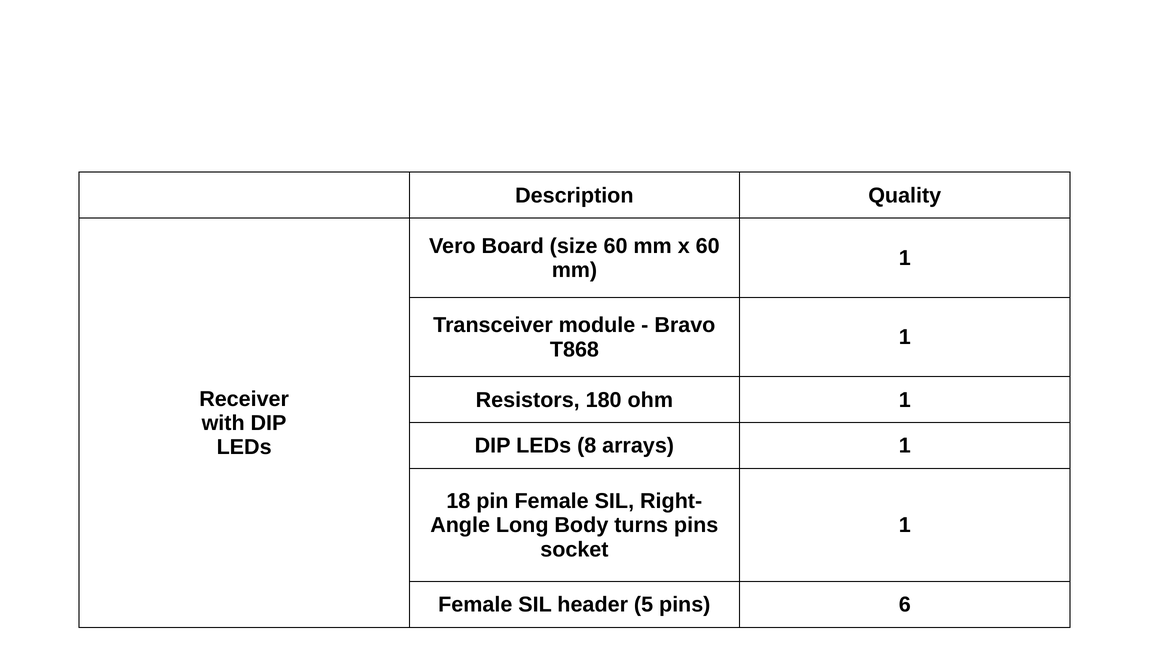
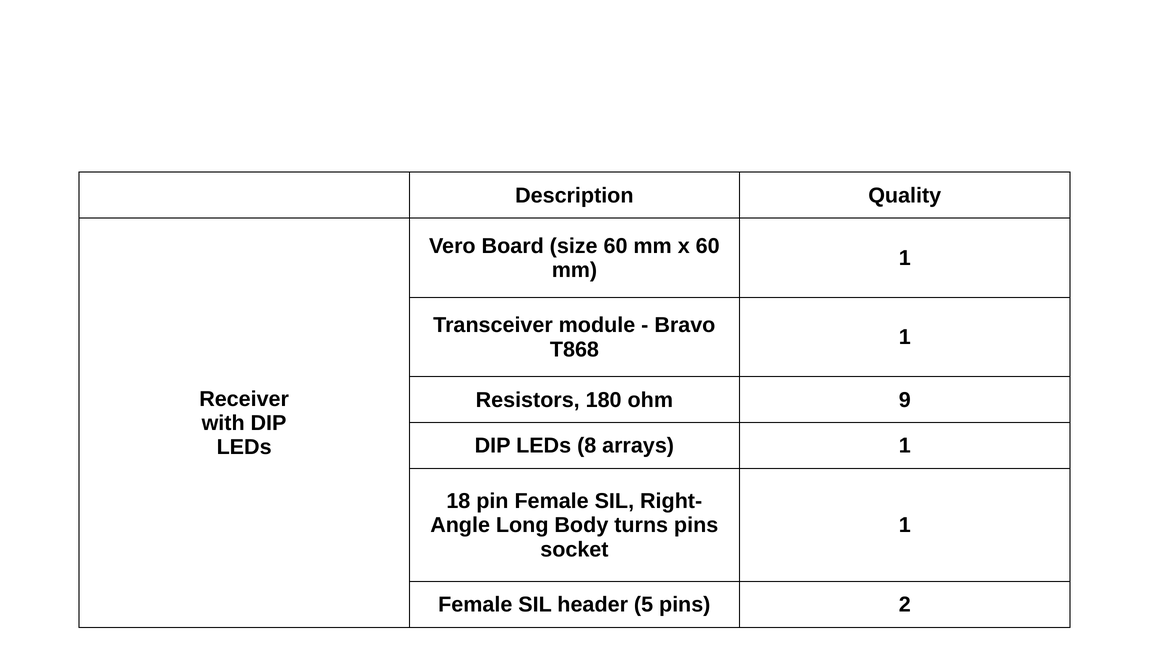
ohm 1: 1 -> 9 (905, 399)
6: 6 -> 2 (905, 604)
